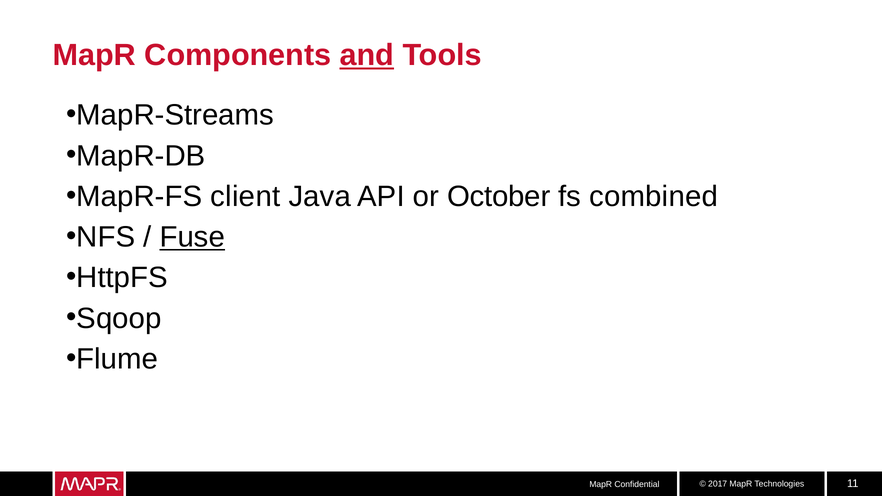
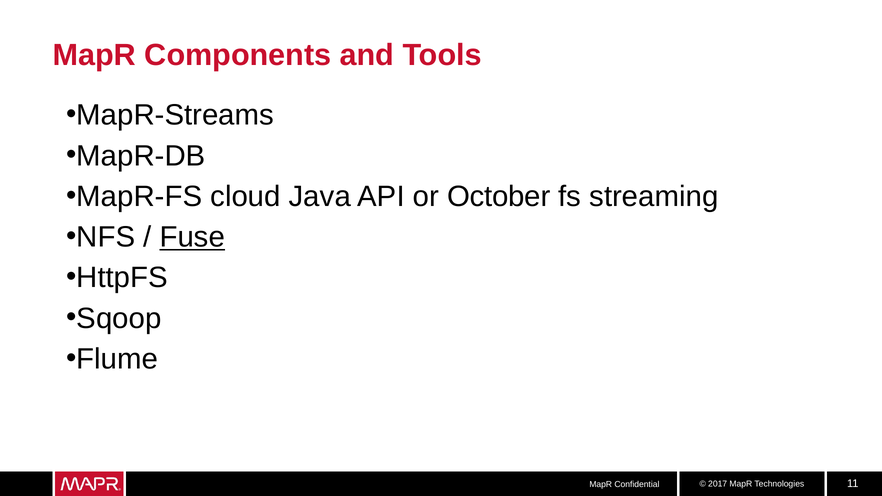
and underline: present -> none (367, 55)
client: client -> cloud (245, 197)
combined: combined -> streaming (654, 197)
